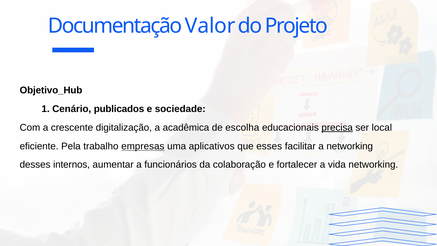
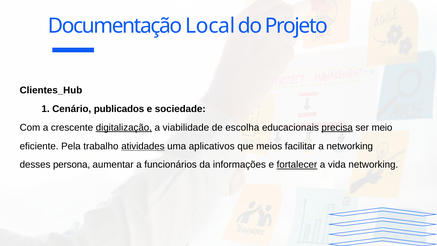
Valor: Valor -> Local (210, 26)
Objetivo_Hub: Objetivo_Hub -> Clientes_Hub (51, 90)
digitalização underline: none -> present (124, 127)
acadêmica: acadêmica -> viabilidade (186, 127)
local: local -> meio (382, 127)
empresas: empresas -> atividades (143, 146)
esses: esses -> meios (269, 146)
internos: internos -> persona (72, 165)
colaboração: colaboração -> informações (239, 165)
fortalecer underline: none -> present (297, 165)
